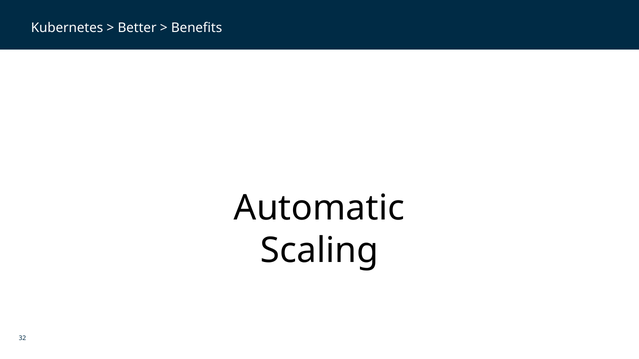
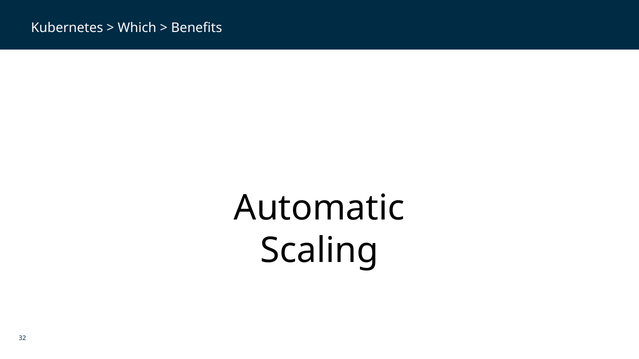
Better: Better -> Which (137, 28)
